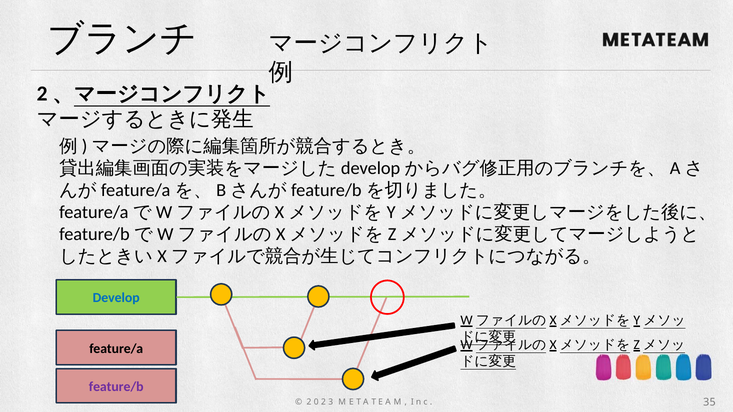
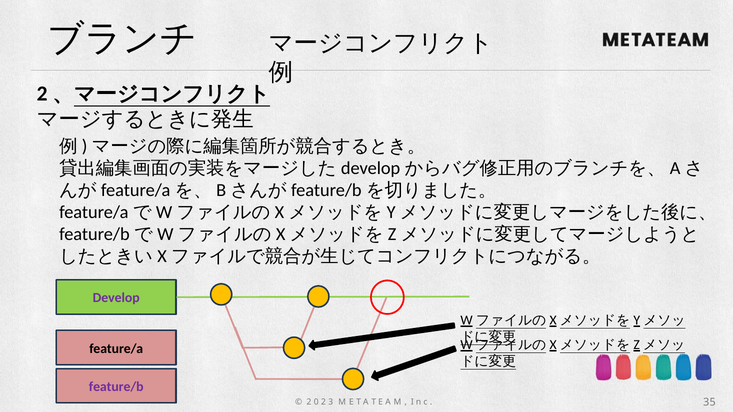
Develop colour: blue -> purple (116, 298)
